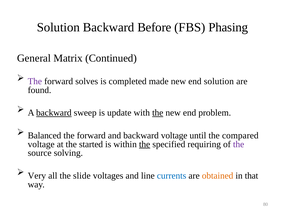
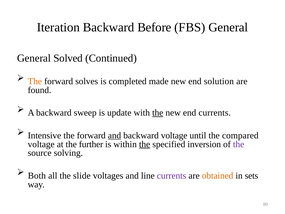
Solution: Solution -> Iteration (58, 27)
FBS Phasing: Phasing -> General (228, 27)
Matrix: Matrix -> Solved (68, 58)
The colour: purple -> orange (35, 81)
backward underline: present -> none (54, 113)
end problem: problem -> currents (215, 113)
Balanced: Balanced -> Intensive (44, 135)
and underline: none -> present (114, 135)
started: started -> further (91, 144)
requiring: requiring -> inversion (204, 144)
Very: Very -> Both (37, 175)
currents colour: blue -> purple (172, 175)
that: that -> sets (251, 175)
